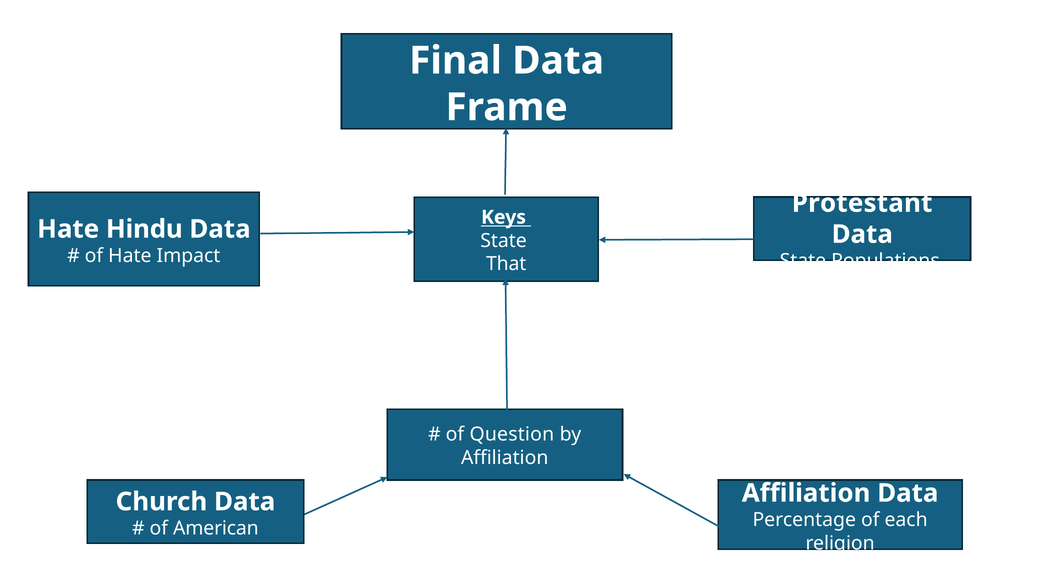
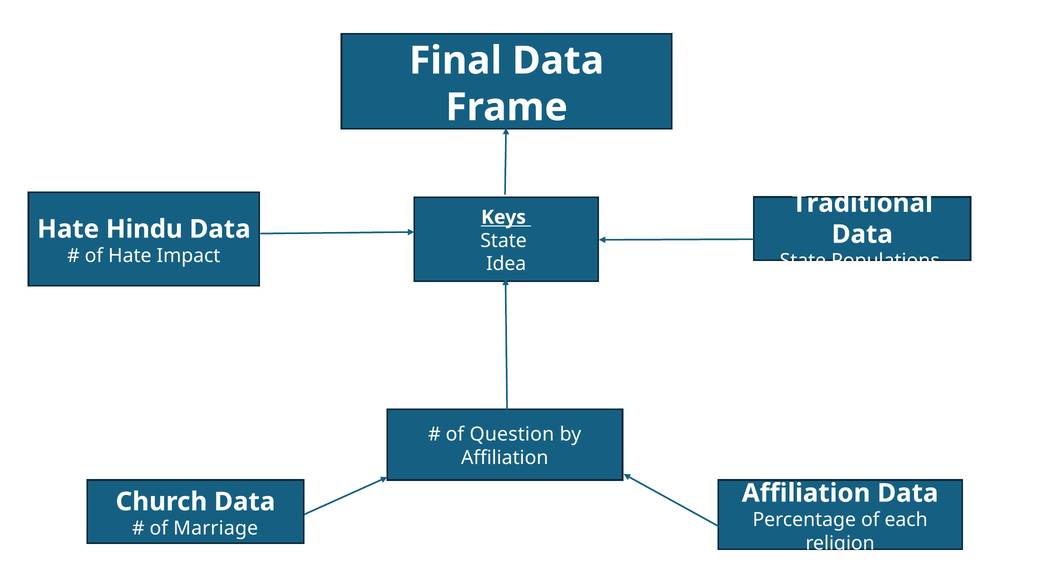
Protestant: Protestant -> Traditional (862, 203)
That: That -> Idea (506, 264)
American: American -> Marriage (216, 529)
